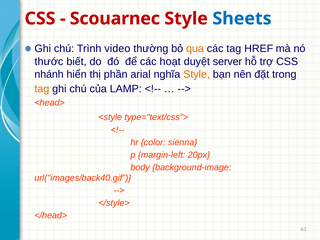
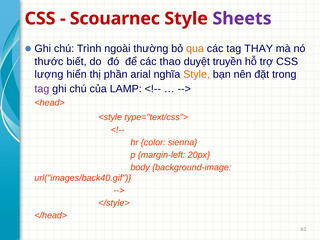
Sheets colour: blue -> purple (242, 19)
video: video -> ngoài (117, 49)
HREF: HREF -> THAY (259, 49)
hoạt: hoạt -> thao (170, 62)
server: server -> truyền (227, 62)
nhánh: nhánh -> lượng (49, 74)
tag colour: orange -> purple (42, 89)
